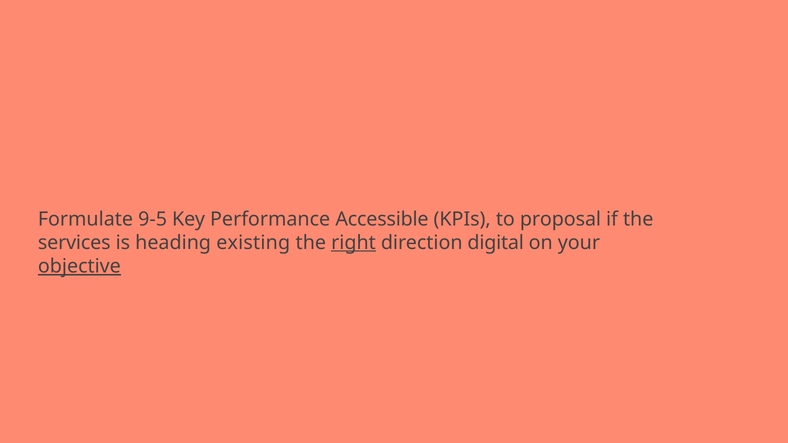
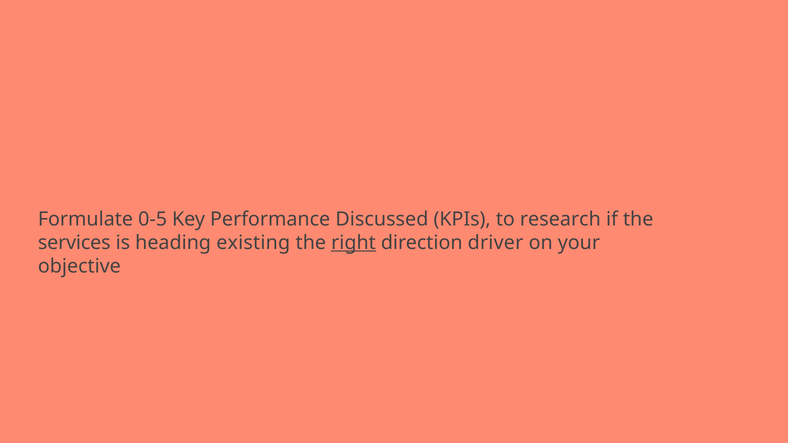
9-5: 9-5 -> 0-5 (153, 219)
Accessible: Accessible -> Discussed (382, 219)
proposal: proposal -> research (560, 219)
digital: digital -> driver (496, 243)
objective underline: present -> none (79, 266)
